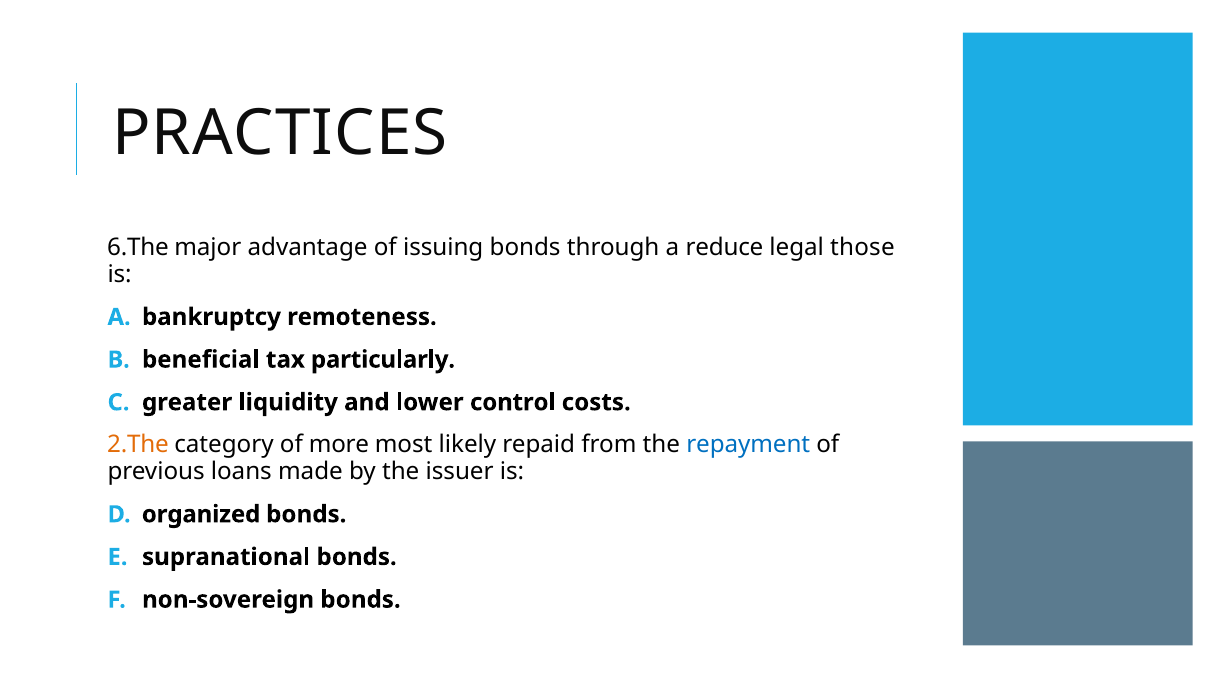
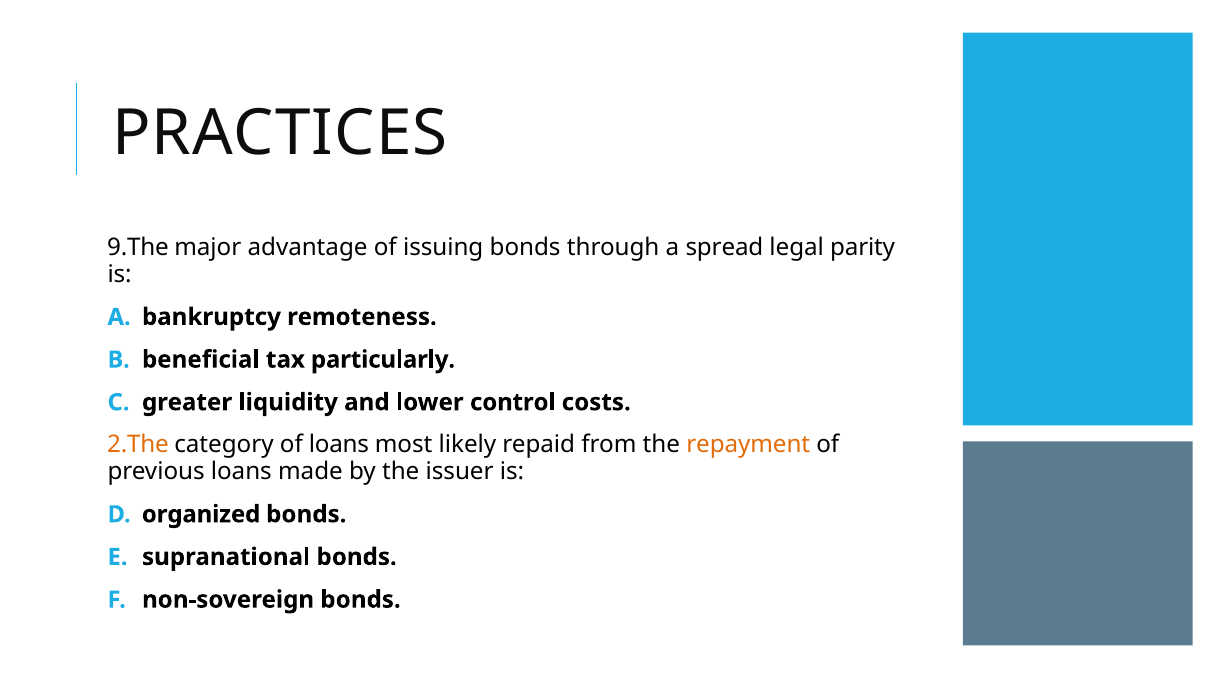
6.The: 6.The -> 9.The (138, 248)
reduce: reduce -> spread (724, 248)
those: those -> parity (863, 248)
of more: more -> loans (339, 445)
repayment colour: blue -> orange (748, 445)
